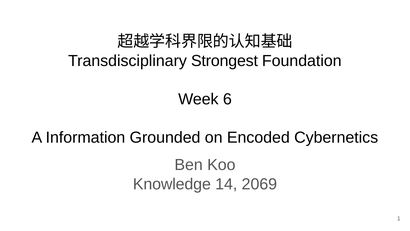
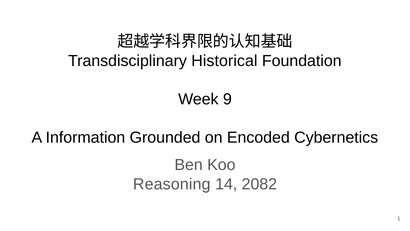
Strongest: Strongest -> Historical (224, 61)
6: 6 -> 9 (227, 99)
Knowledge: Knowledge -> Reasoning (172, 184)
2069: 2069 -> 2082 (259, 184)
